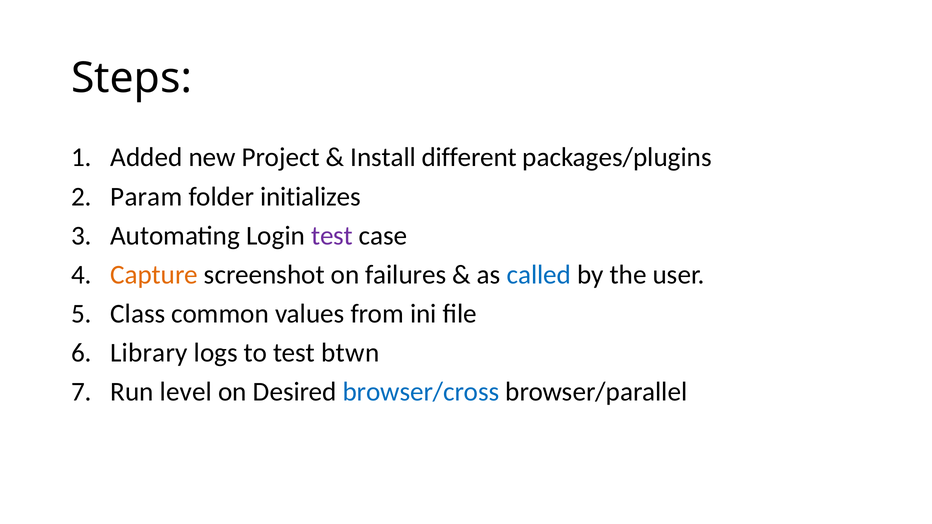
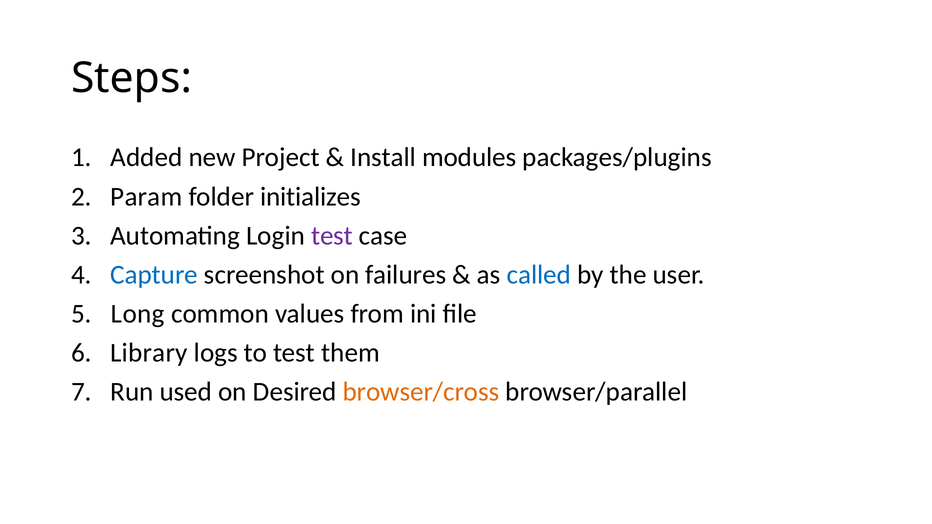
different: different -> modules (469, 158)
Capture colour: orange -> blue (154, 275)
Class: Class -> Long (138, 314)
btwn: btwn -> them (350, 353)
level: level -> used (186, 392)
browser/cross colour: blue -> orange (421, 392)
